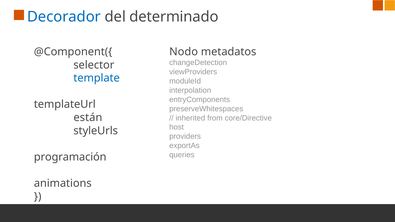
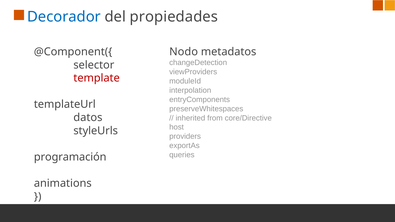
determinado: determinado -> propiedades (174, 17)
template colour: blue -> red (97, 78)
están: están -> datos (88, 118)
